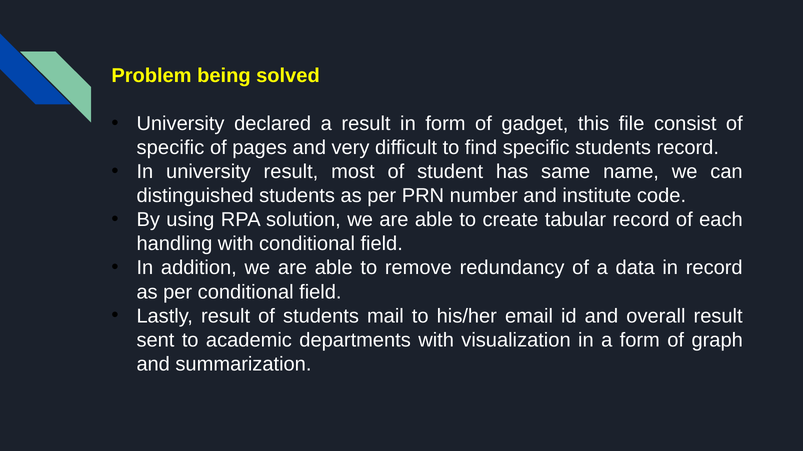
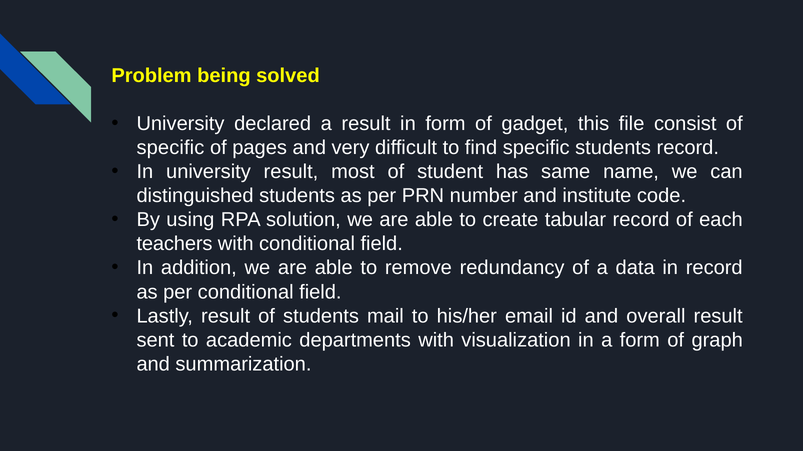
handling: handling -> teachers (174, 244)
